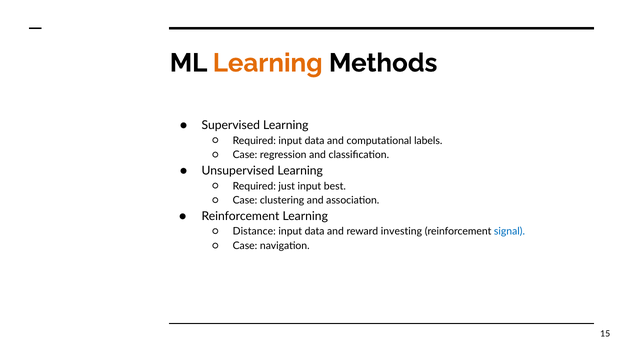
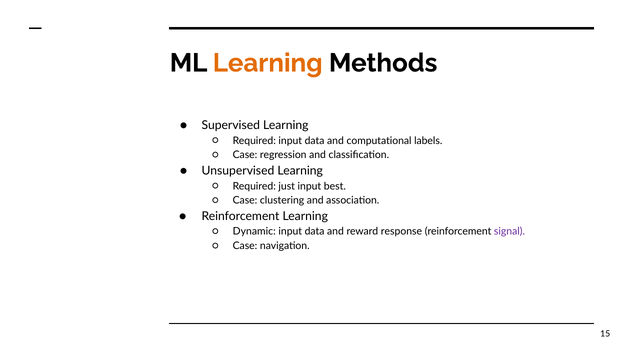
Distance: Distance -> Dynamic (254, 231)
investing: investing -> response (401, 231)
signal colour: blue -> purple (509, 231)
